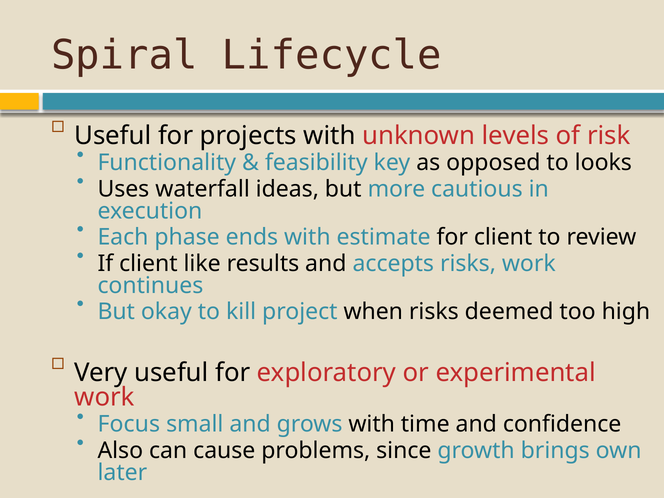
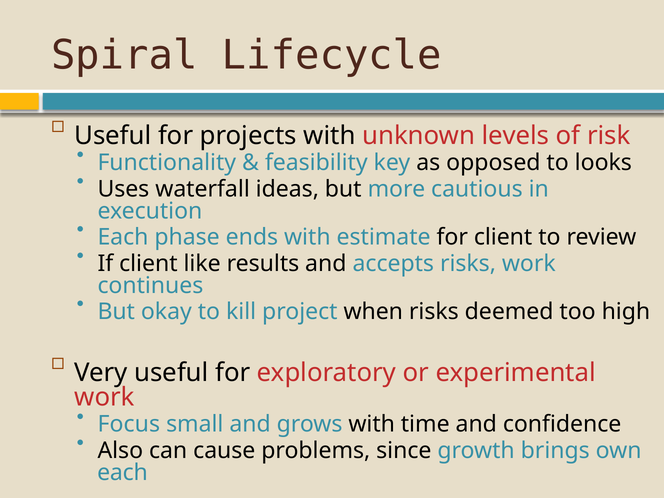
later: later -> each (123, 473)
